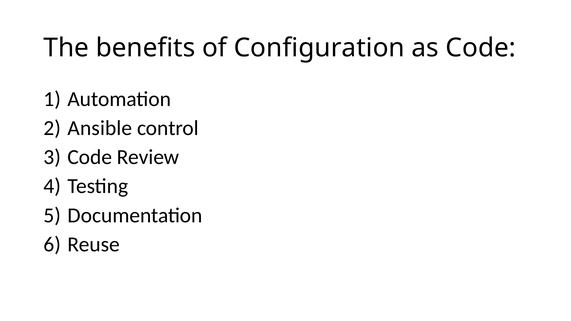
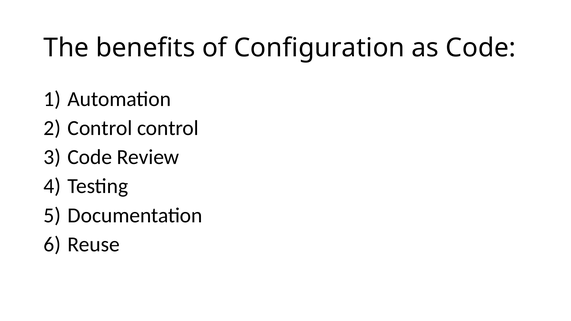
Ansible: Ansible -> Control (100, 128)
